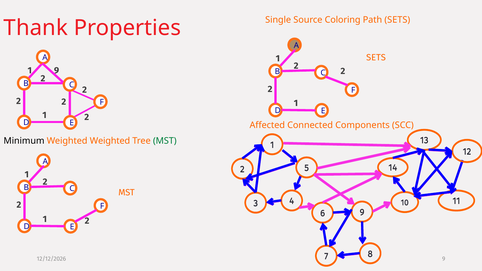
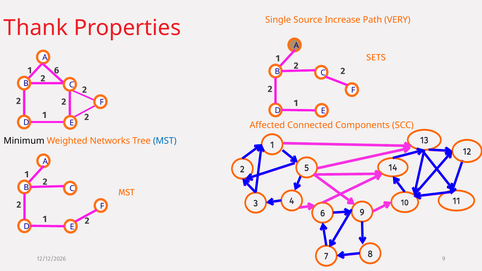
Coloring: Coloring -> Increase (343, 20)
Path SETS: SETS -> VERY (397, 20)
1 9: 9 -> 6 (57, 70)
Weighted Weighted: Weighted -> Networks (110, 141)
MST colour: green -> blue (165, 141)
